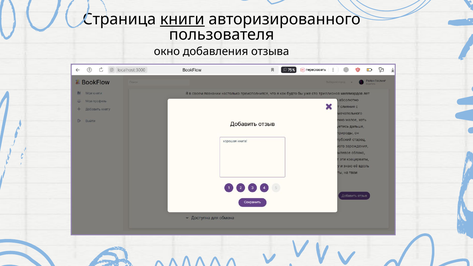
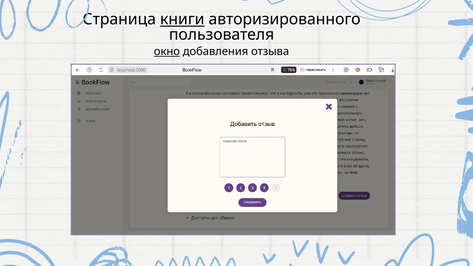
окно underline: none -> present (167, 51)
